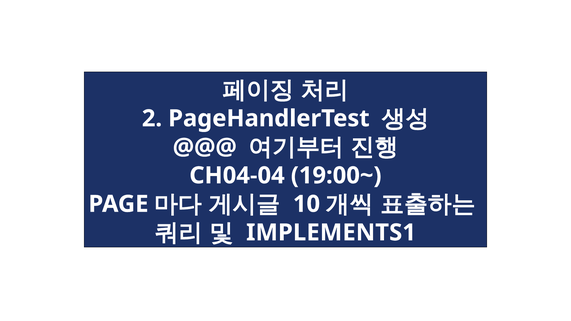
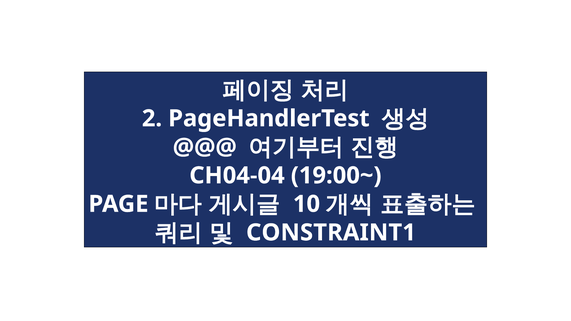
IMPLEMENTS1: IMPLEMENTS1 -> CONSTRAINT1 (331, 233)
